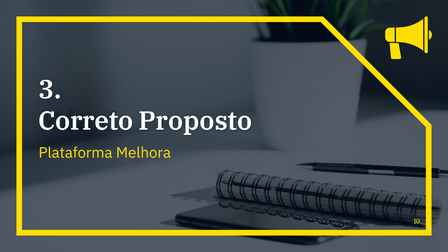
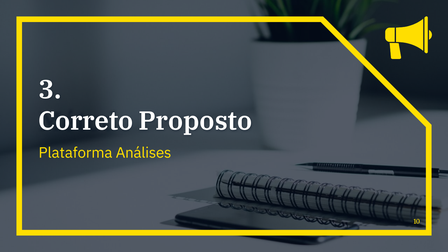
Melhora: Melhora -> Análises (144, 153)
